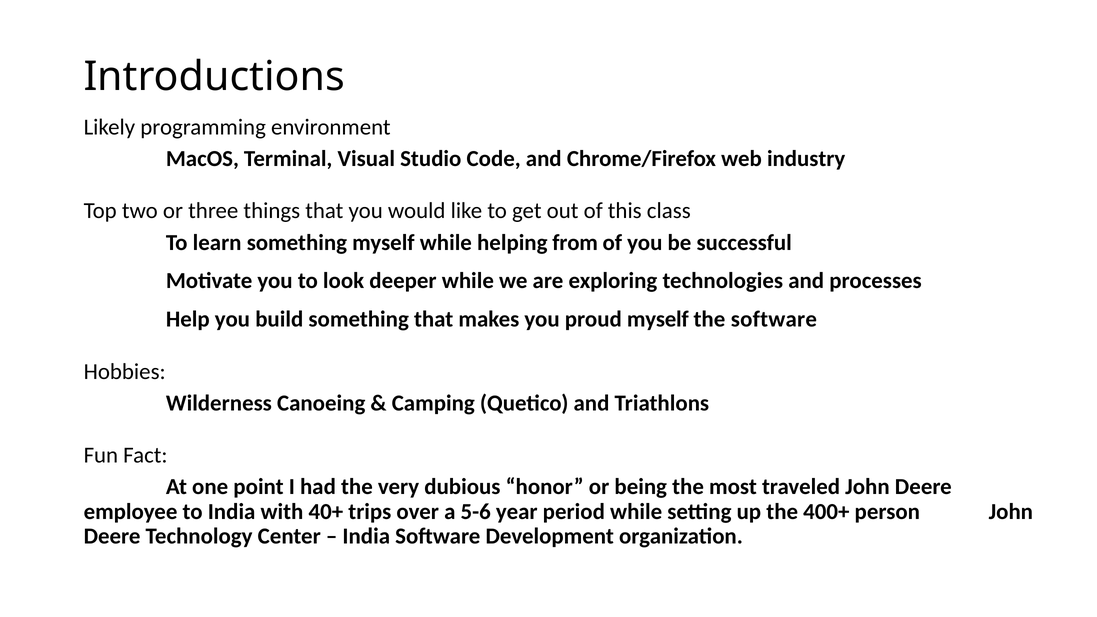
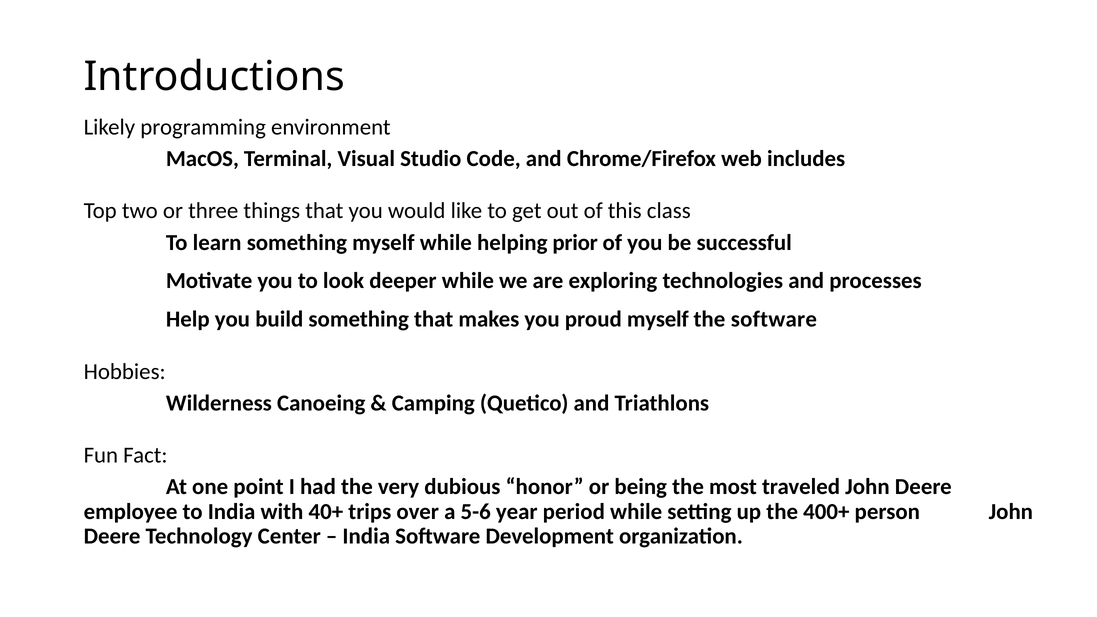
industry: industry -> includes (806, 159)
from: from -> prior (575, 243)
